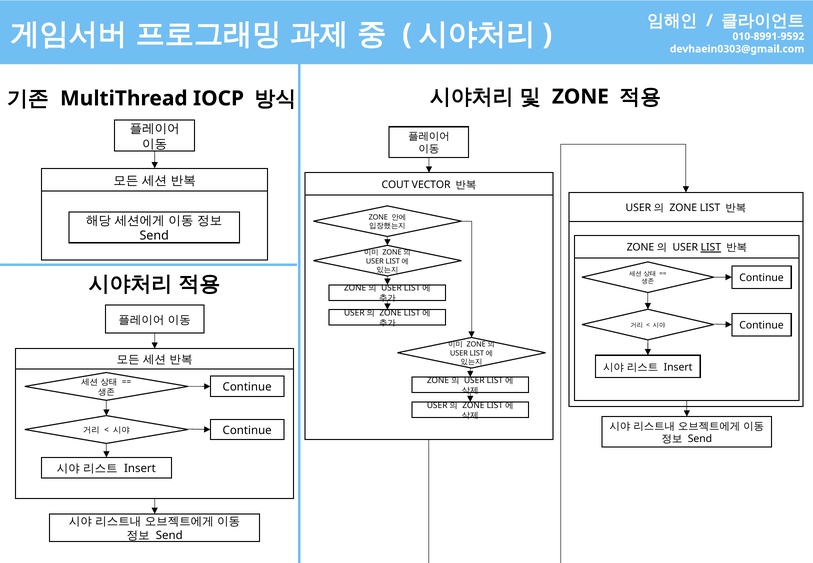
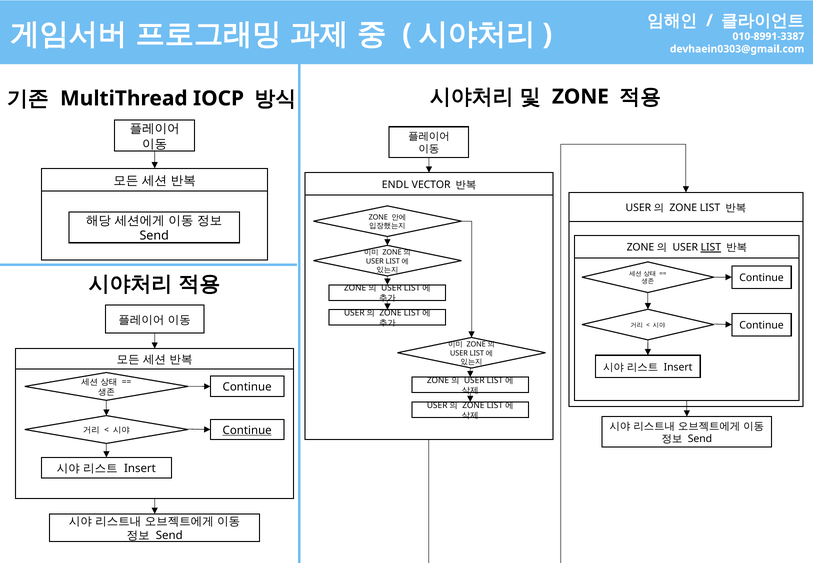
010-8991-9592: 010-8991-9592 -> 010-8991-3387 (768, 36)
COUT: COUT -> ENDL (395, 185)
Continue underline: none -> present (247, 430)
